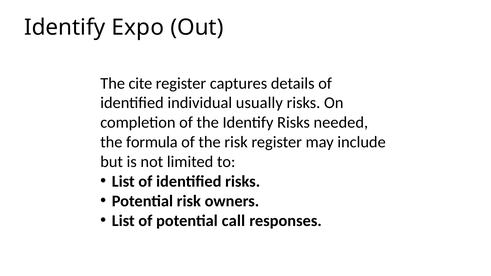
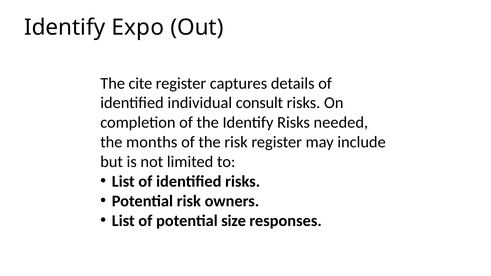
usually: usually -> consult (259, 103)
formula: formula -> months (152, 142)
call: call -> size (234, 221)
